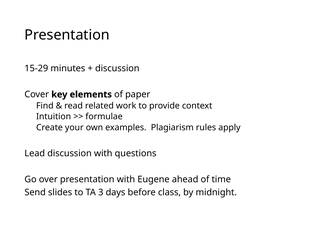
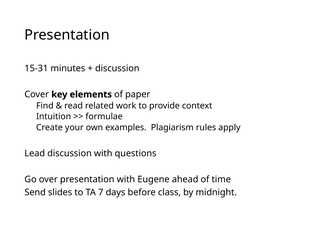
15-29: 15-29 -> 15-31 (36, 68)
3: 3 -> 7 (101, 193)
